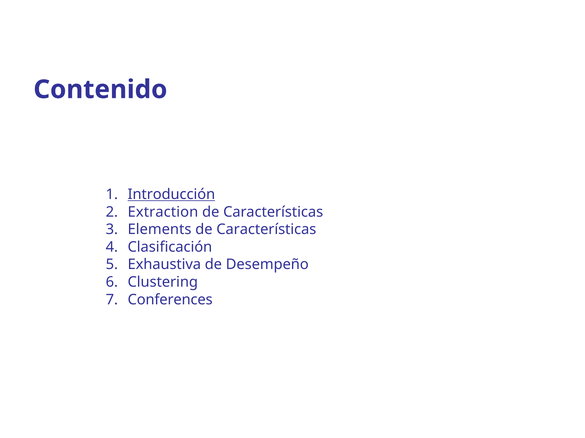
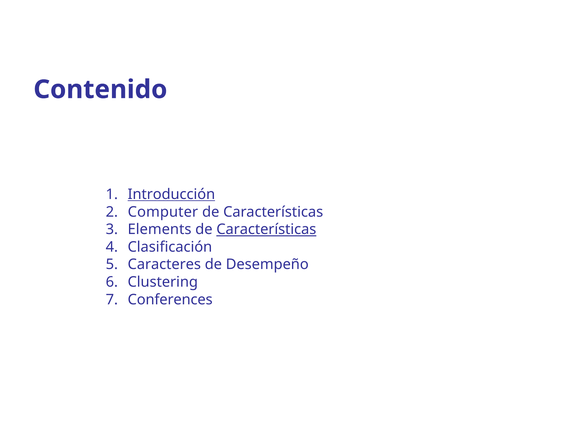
Extraction: Extraction -> Computer (163, 212)
Características underline: none -> present (266, 230)
Exhaustiva: Exhaustiva -> Caracteres (164, 265)
